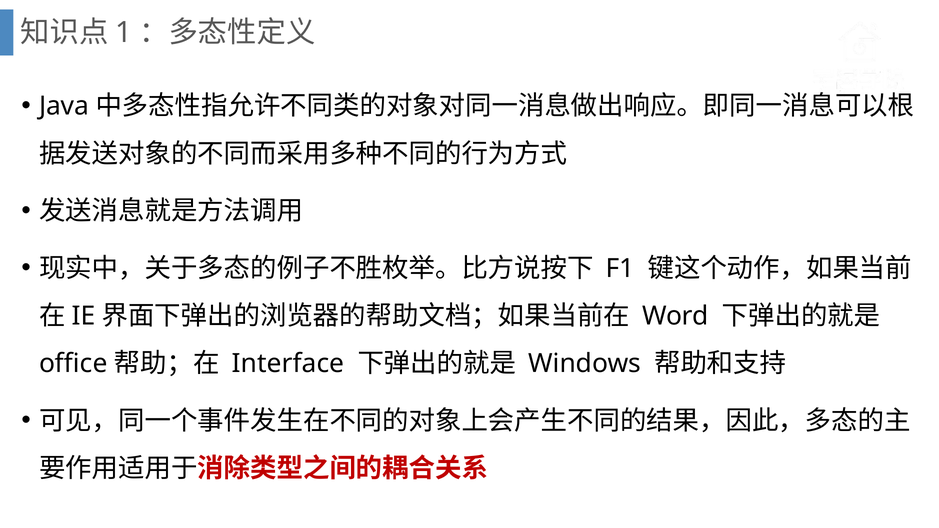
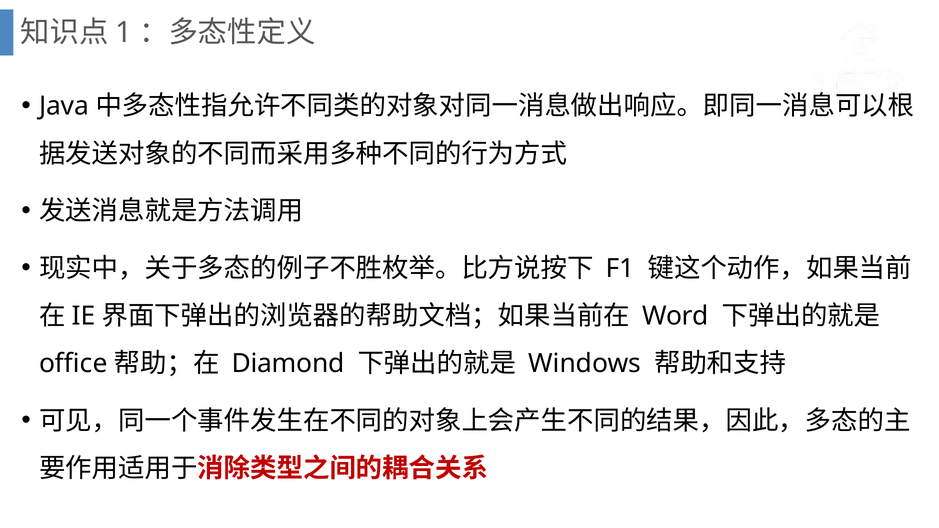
Interface: Interface -> Diamond (288, 364)
